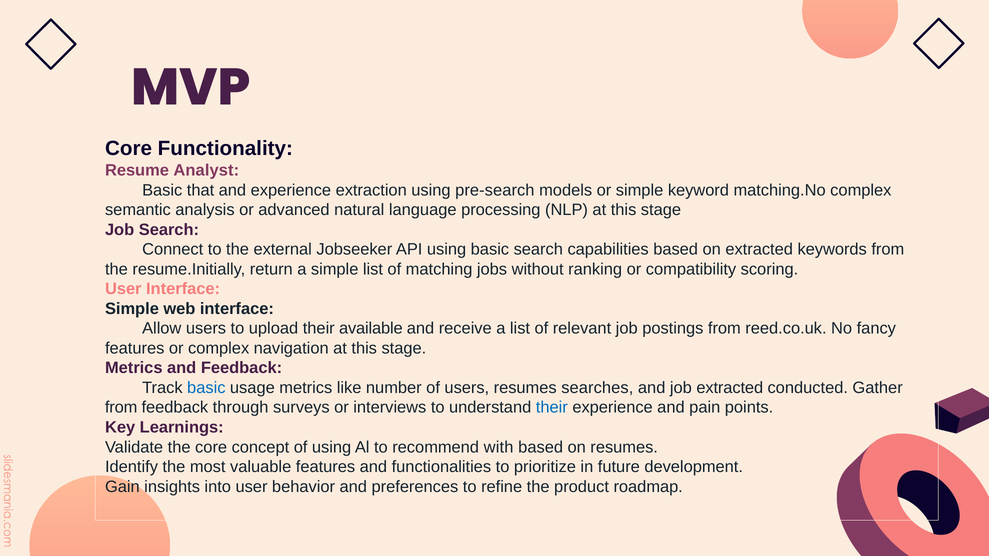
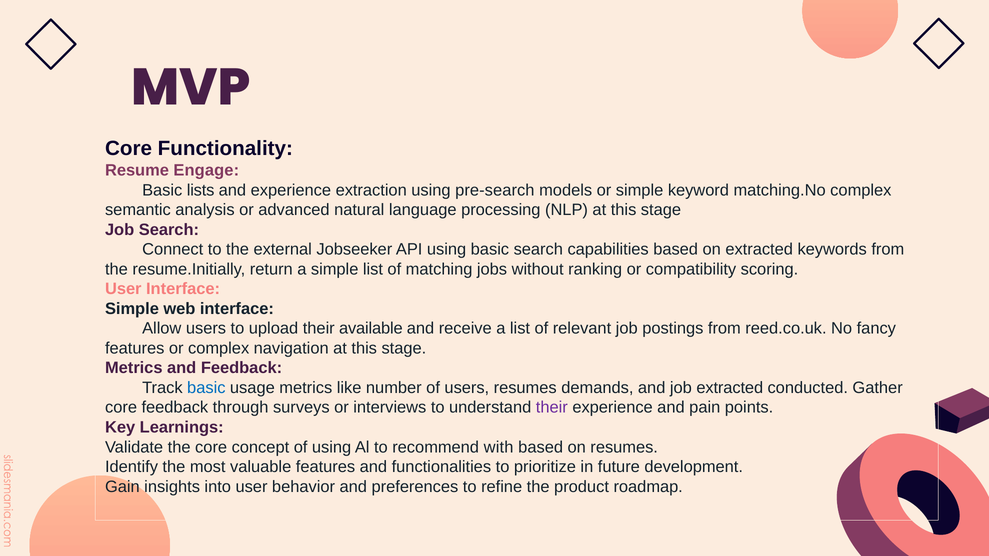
Analyst: Analyst -> Engage (206, 171)
that: that -> lists (201, 190)
searches: searches -> demands (597, 388)
from: from -> core (121, 408)
their colour: blue -> purple (552, 408)
